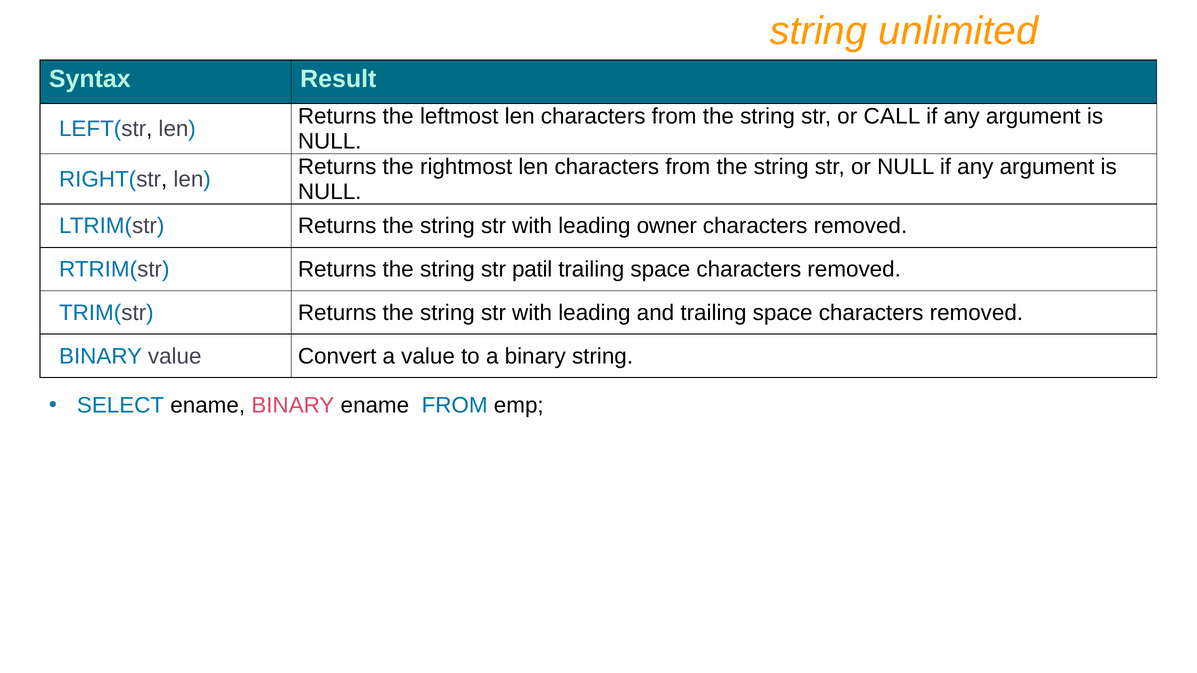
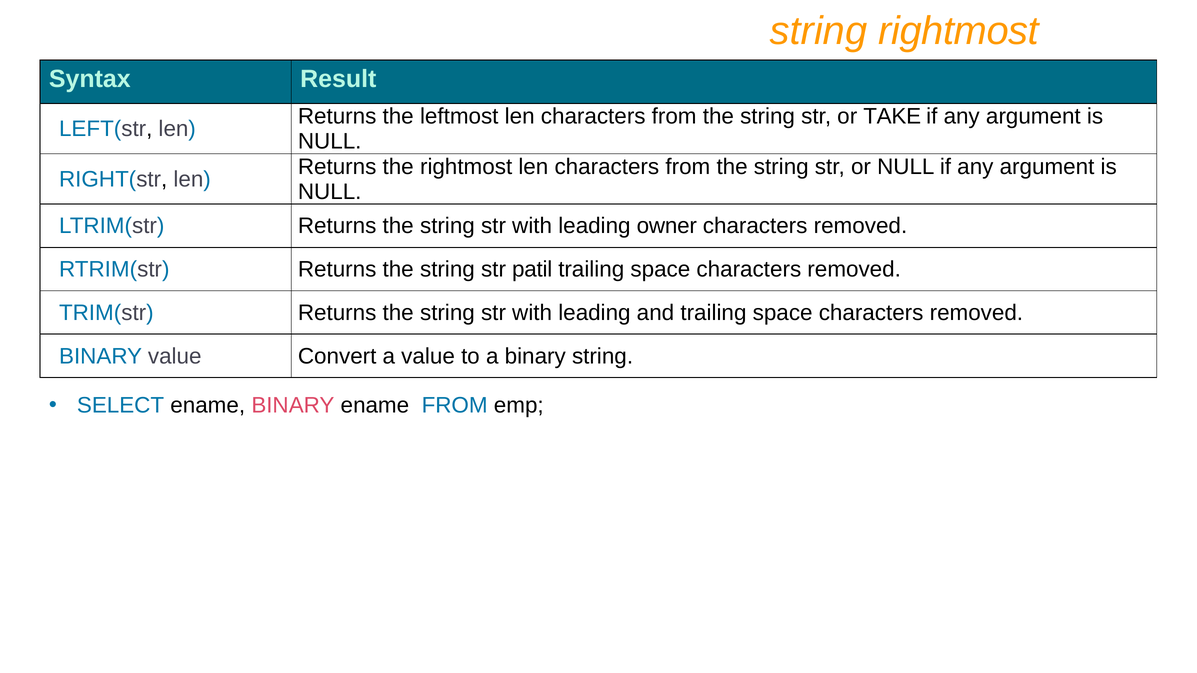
string unlimited: unlimited -> rightmost (959, 31)
CALL: CALL -> TAKE (892, 116)
